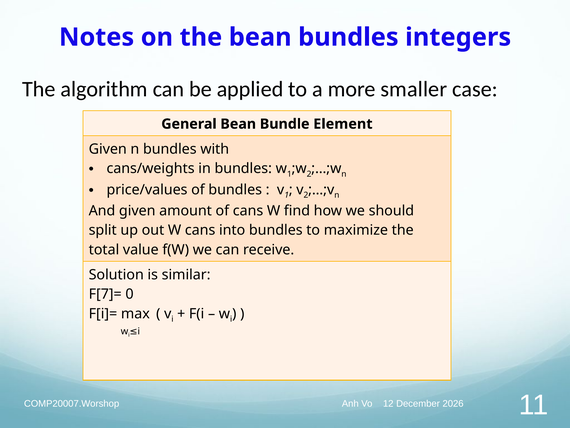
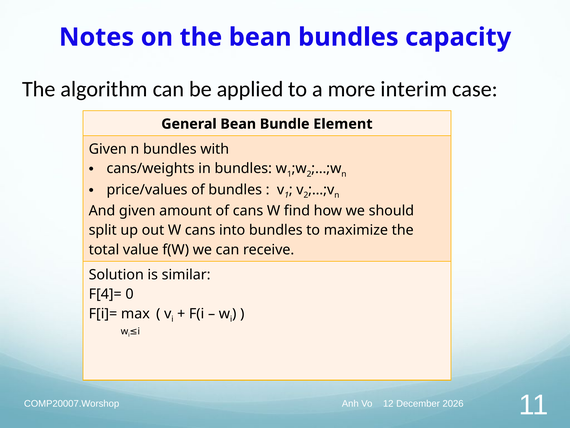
integers: integers -> capacity (458, 37)
smaller: smaller -> interim (414, 89)
F[7]=: F[7]= -> F[4]= (105, 294)
